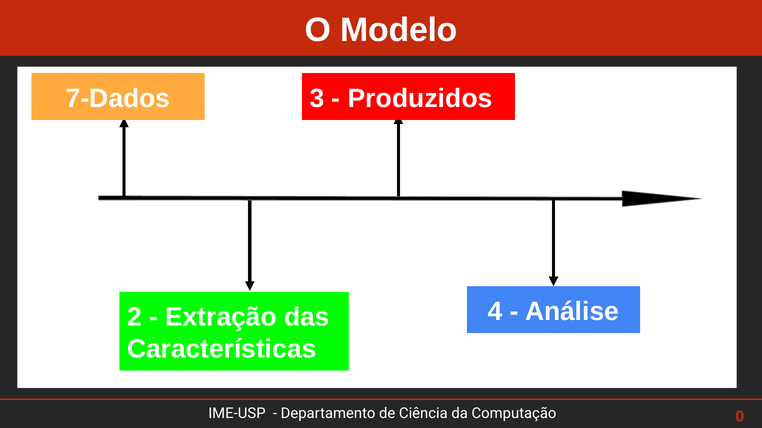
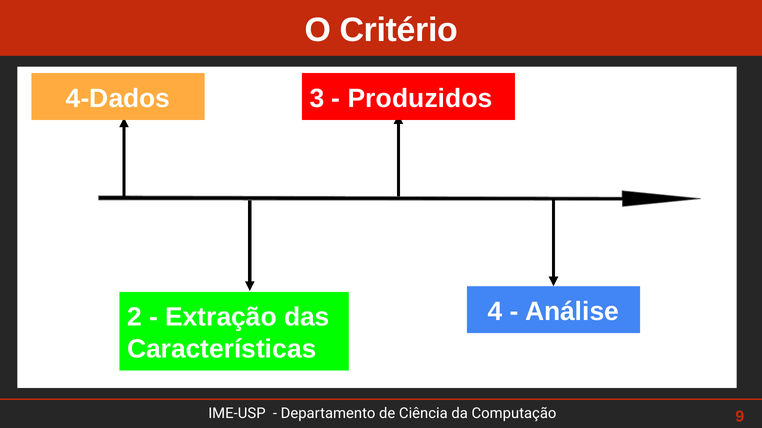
Modelo: Modelo -> Critério (399, 30)
7-Dados: 7-Dados -> 4-Dados (118, 98)
0: 0 -> 9 (740, 417)
